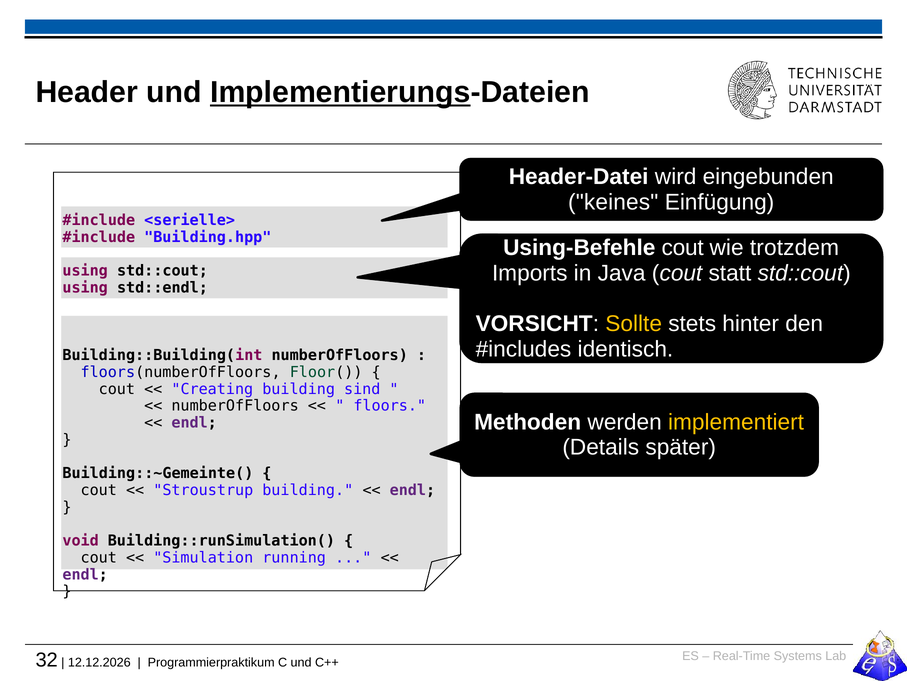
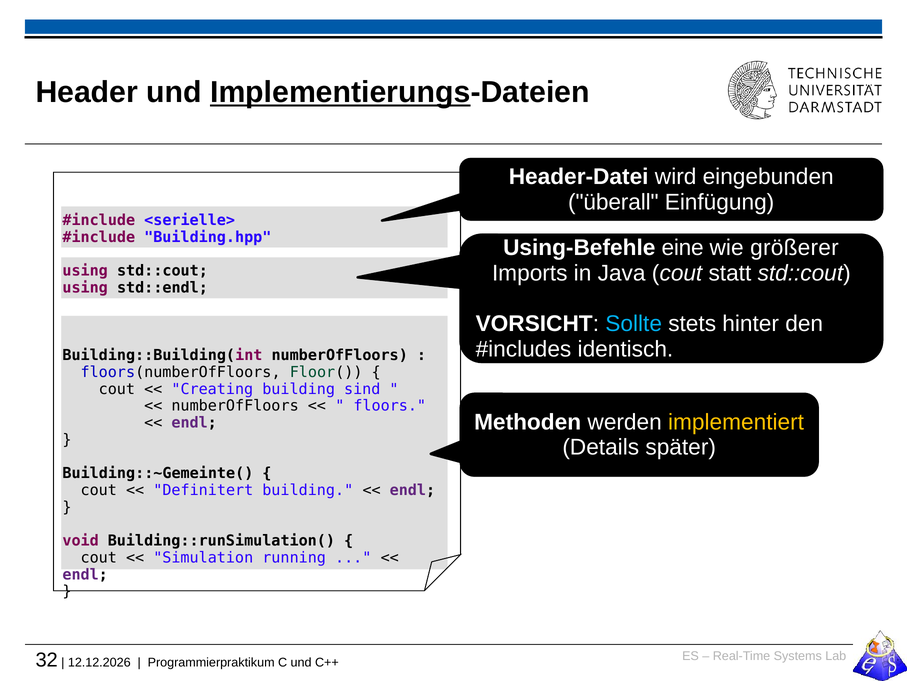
keines: keines -> überall (613, 202)
Using-Befehle cout: cout -> eine (683, 247)
trotzdem: trotzdem -> größerer (794, 247)
Sollte colour: yellow -> light blue (634, 323)
Stroustrup: Stroustrup -> Definitert (203, 490)
